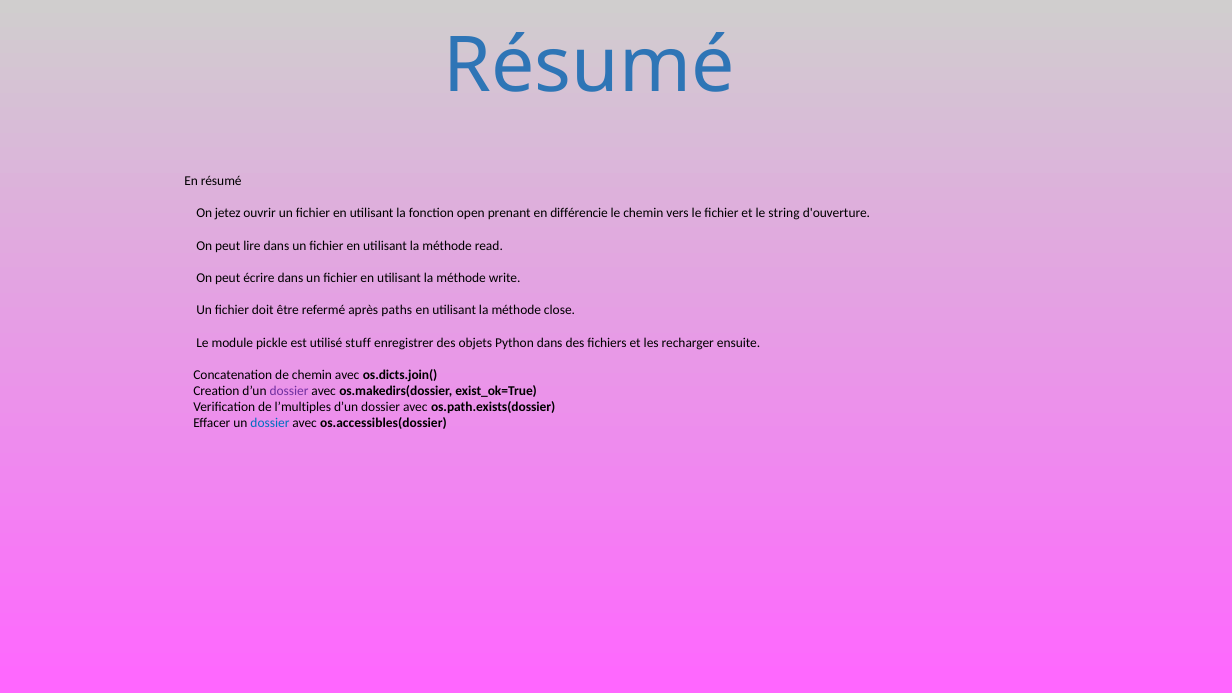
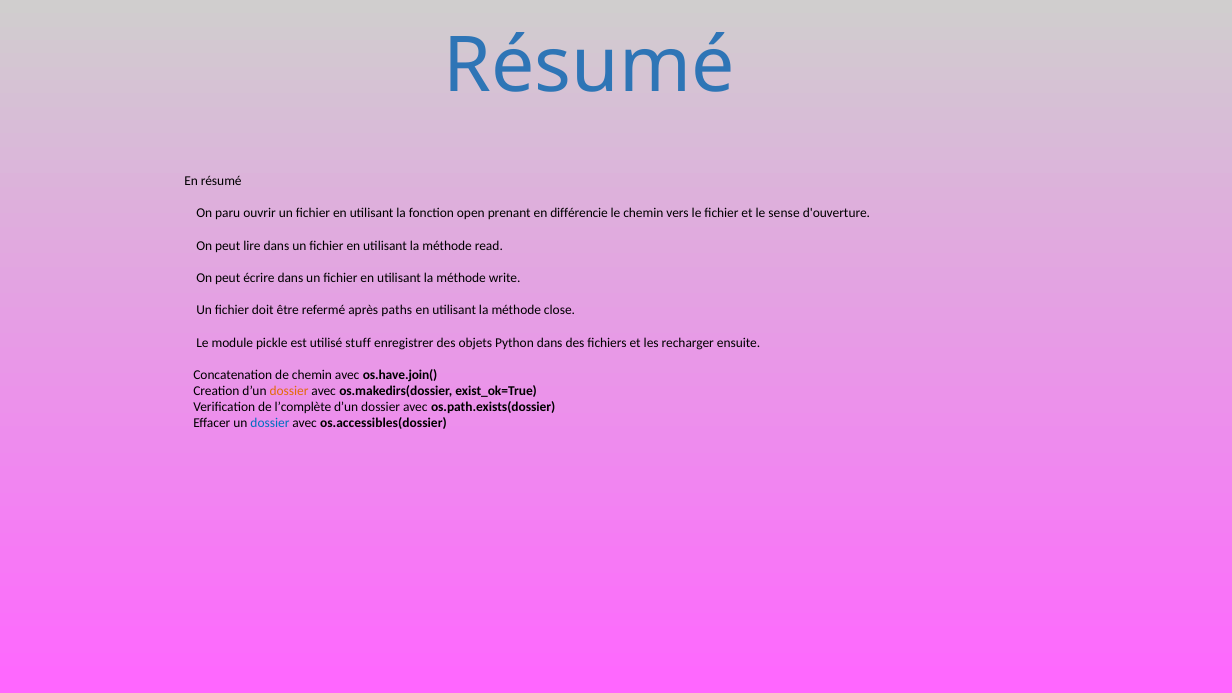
jetez: jetez -> paru (228, 213)
string: string -> sense (784, 213)
os.dicts.join(: os.dicts.join( -> os.have.join( (400, 375)
dossier colour: purple -> orange (289, 391)
l’multiples: l’multiples -> l’complète (303, 407)
